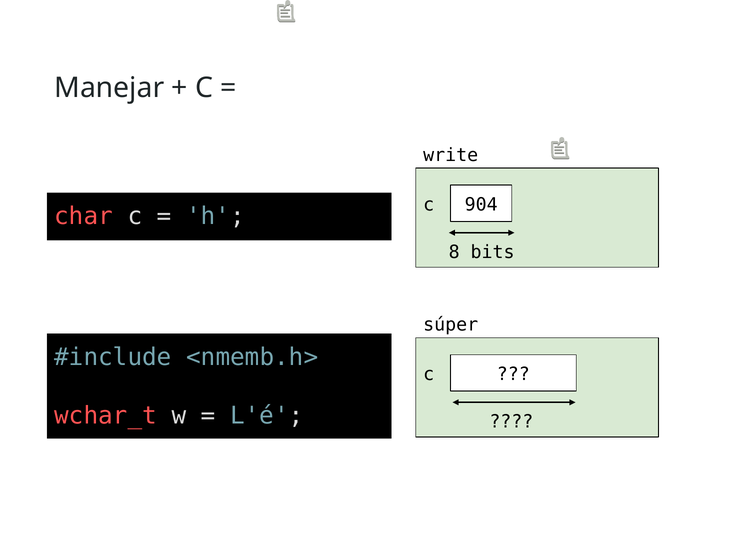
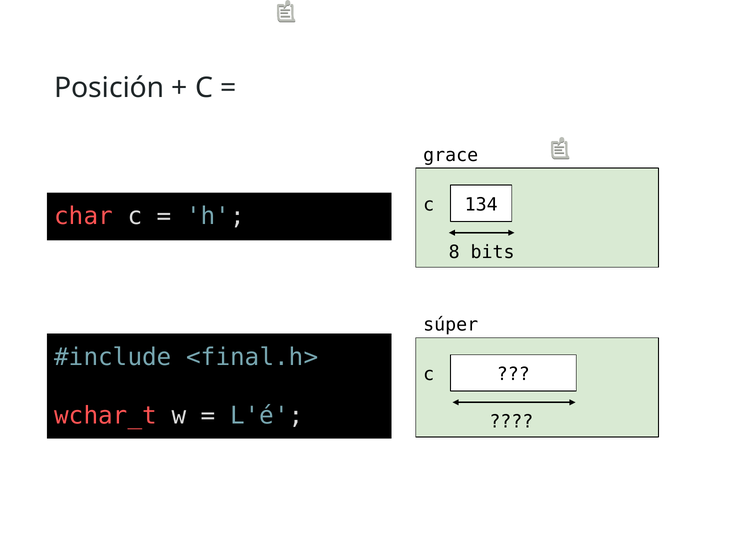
Manejar: Manejar -> Posición (109, 88)
write: write -> grace (451, 155)
904: 904 -> 134 (481, 205)
<nmemb.h>: <nmemb.h> -> <final.h> (252, 357)
